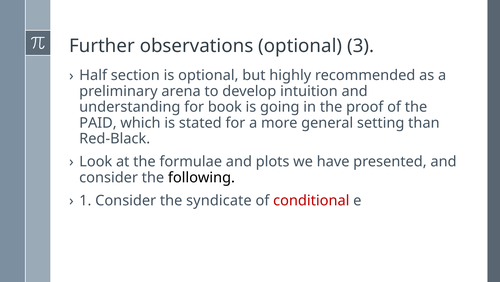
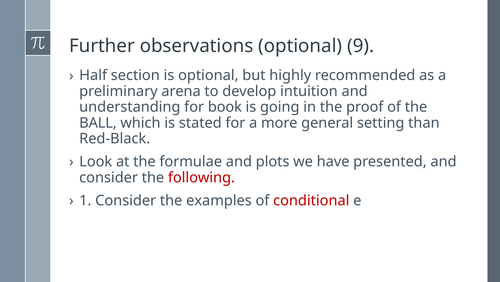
3: 3 -> 9 (361, 46)
PAID: PAID -> BALL (98, 123)
following colour: black -> red (201, 177)
syndicate: syndicate -> examples (219, 200)
